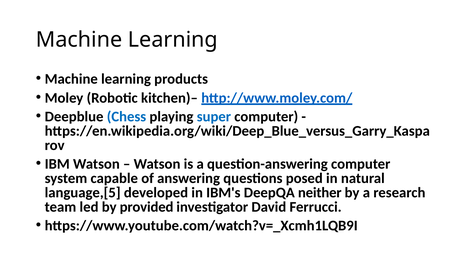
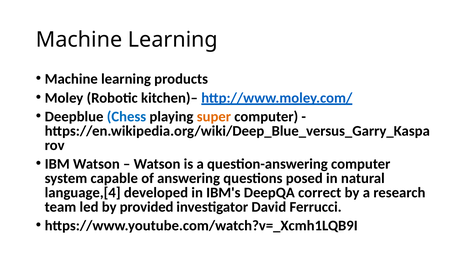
super colour: blue -> orange (214, 117)
language,[5: language,[5 -> language,[4 (83, 193)
neither: neither -> correct (320, 193)
